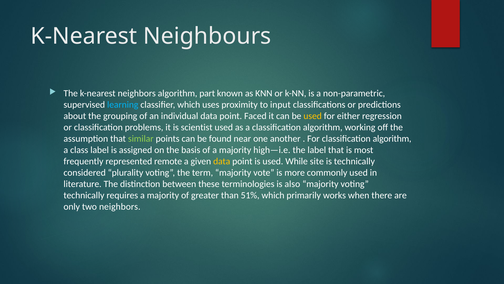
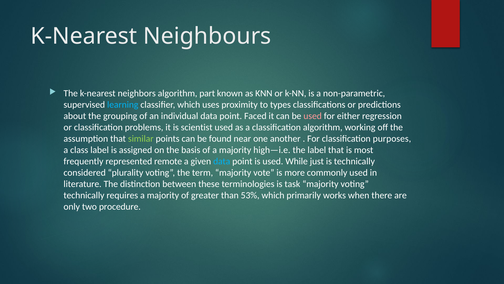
input: input -> types (280, 104)
used colour: yellow -> pink (313, 116)
For classification algorithm: algorithm -> purposes (392, 138)
data colour: yellow -> light blue (222, 161)
site: site -> just (317, 161)
also: also -> task (292, 184)
51%: 51% -> 53% (250, 195)
two neighbors: neighbors -> procedure (120, 206)
